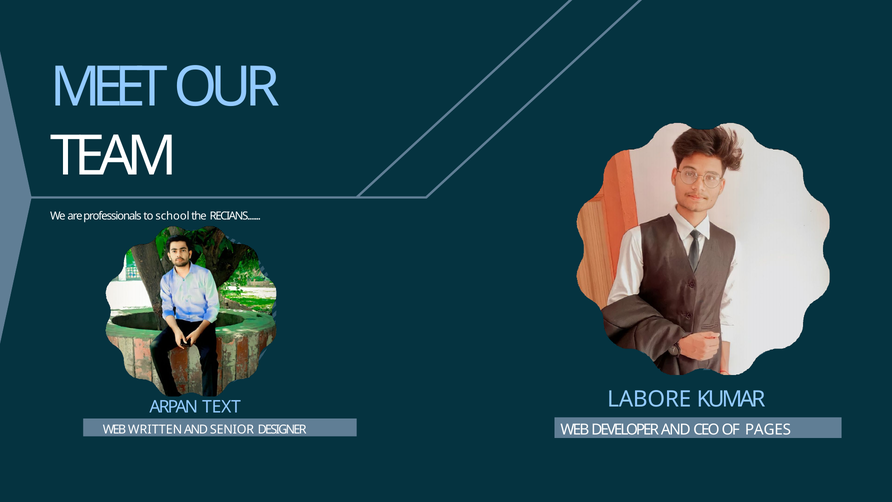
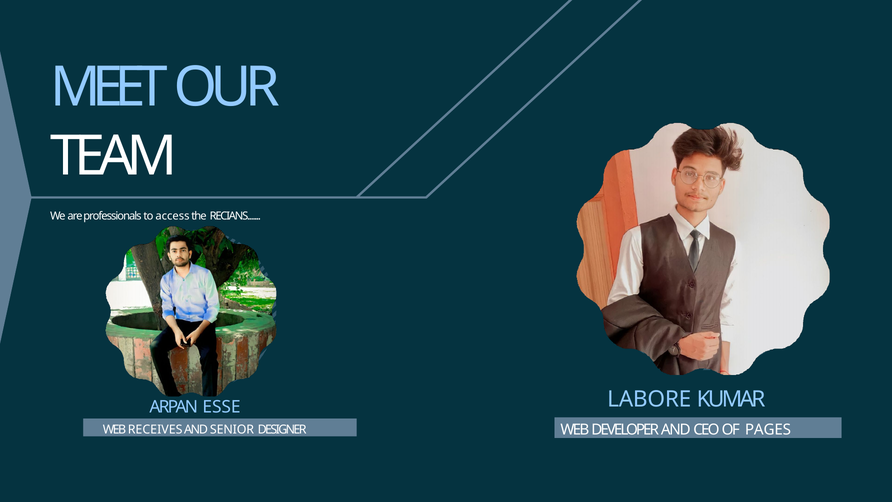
school: school -> access (172, 216)
TEXT: TEXT -> ESSE (221, 407)
WRITTEN: WRITTEN -> RECEIVES (155, 430)
